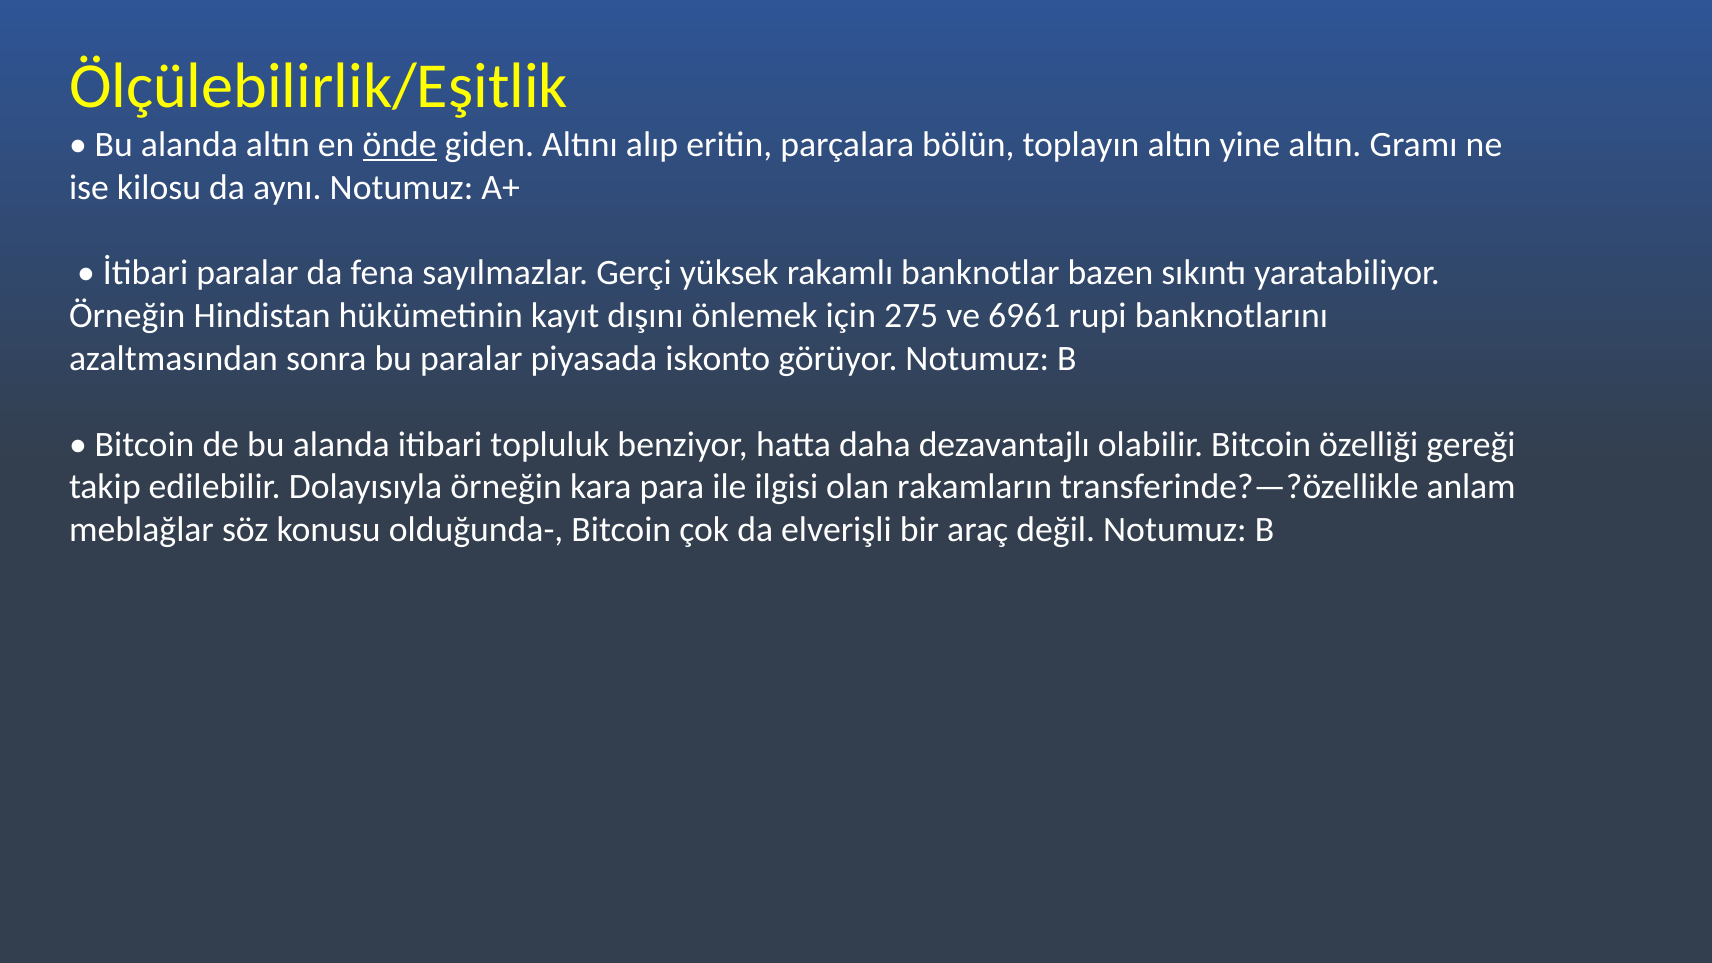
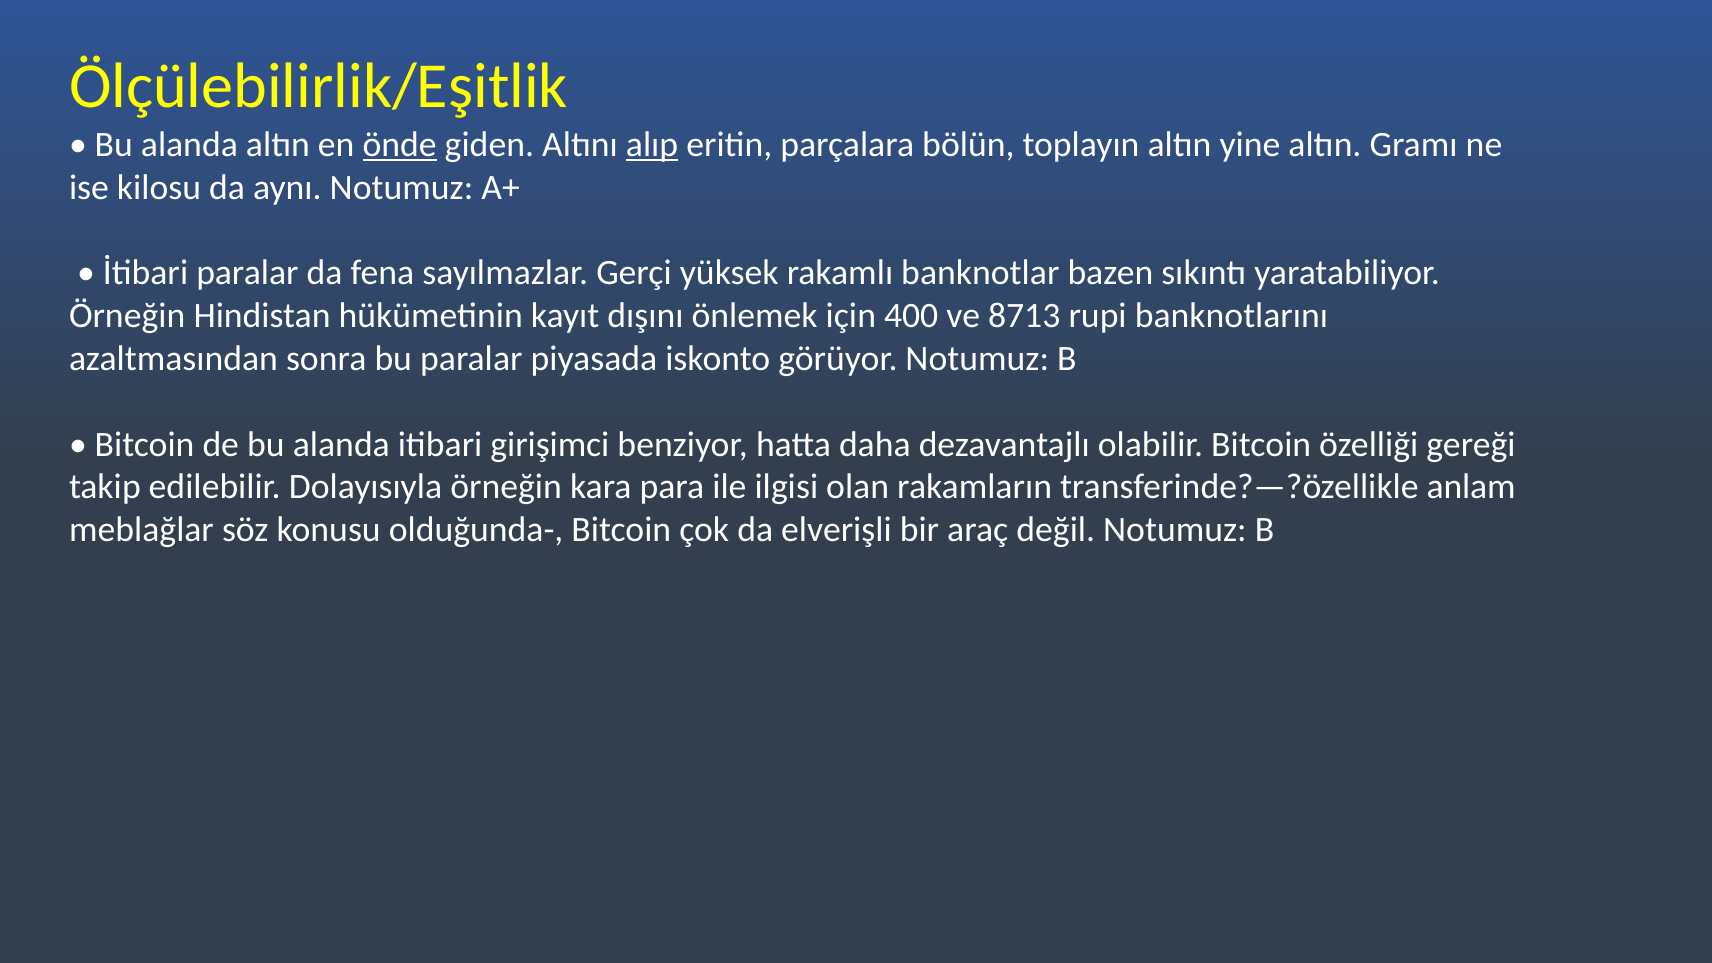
alıp underline: none -> present (652, 145)
275: 275 -> 400 (911, 316)
6961: 6961 -> 8713 (1024, 316)
topluluk: topluluk -> girişimci (550, 444)
